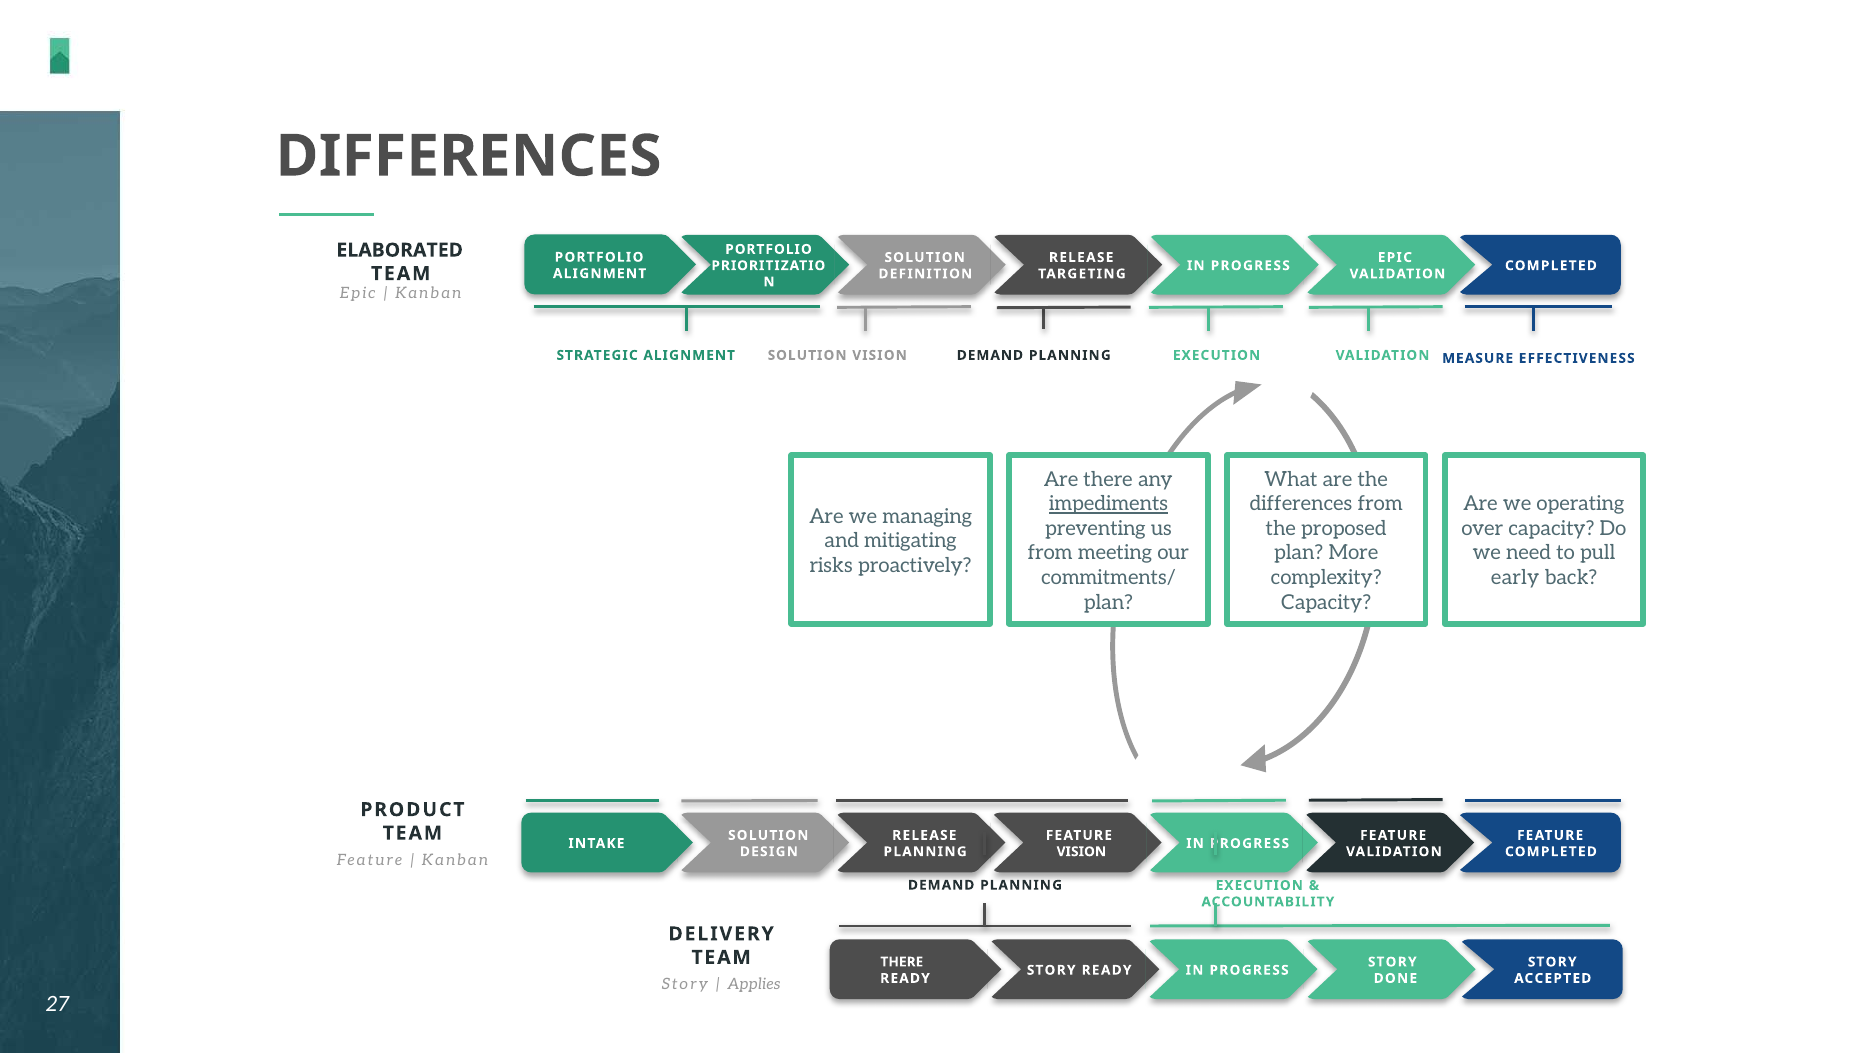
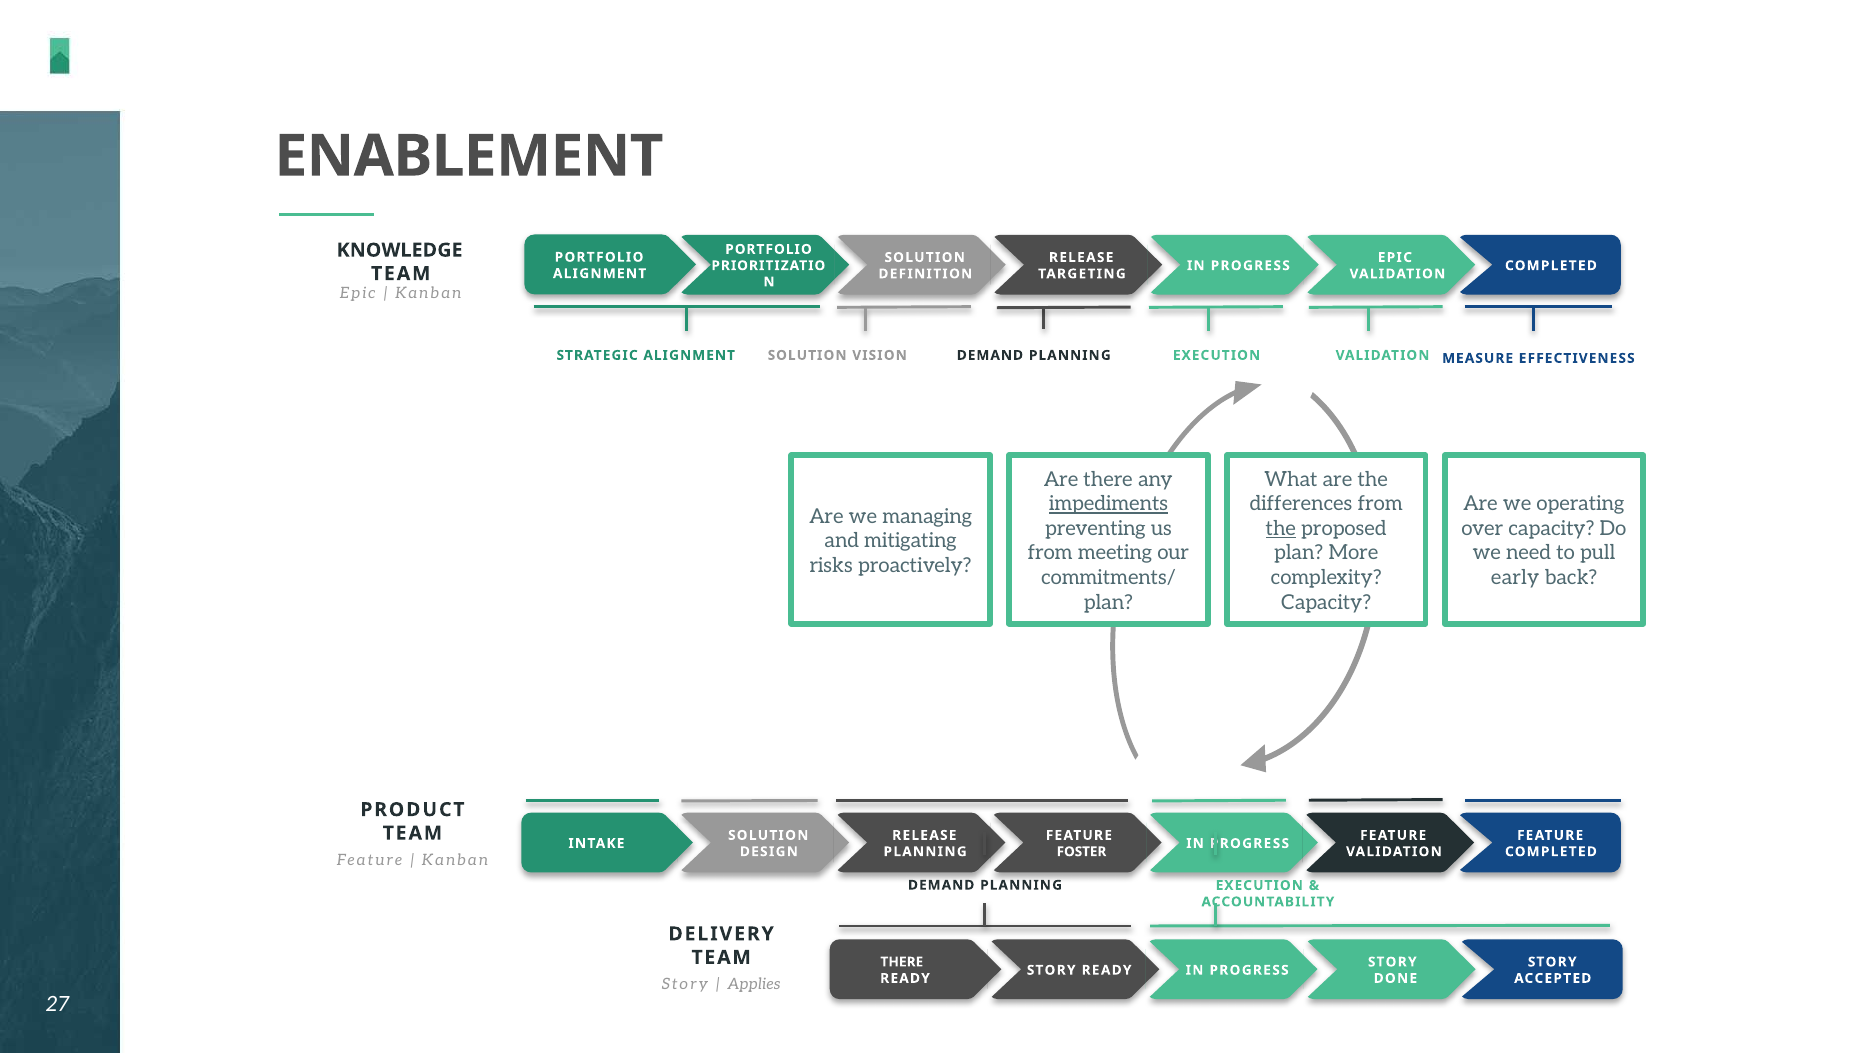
DIFFERENCES: DIFFERENCES -> ENABLEMENT (469, 156)
ELABORATED: ELABORATED -> KNOWLEDGE (400, 250)
the underline: none -> present (1281, 529)
VISION: VISION -> FOSTER (1081, 852)
